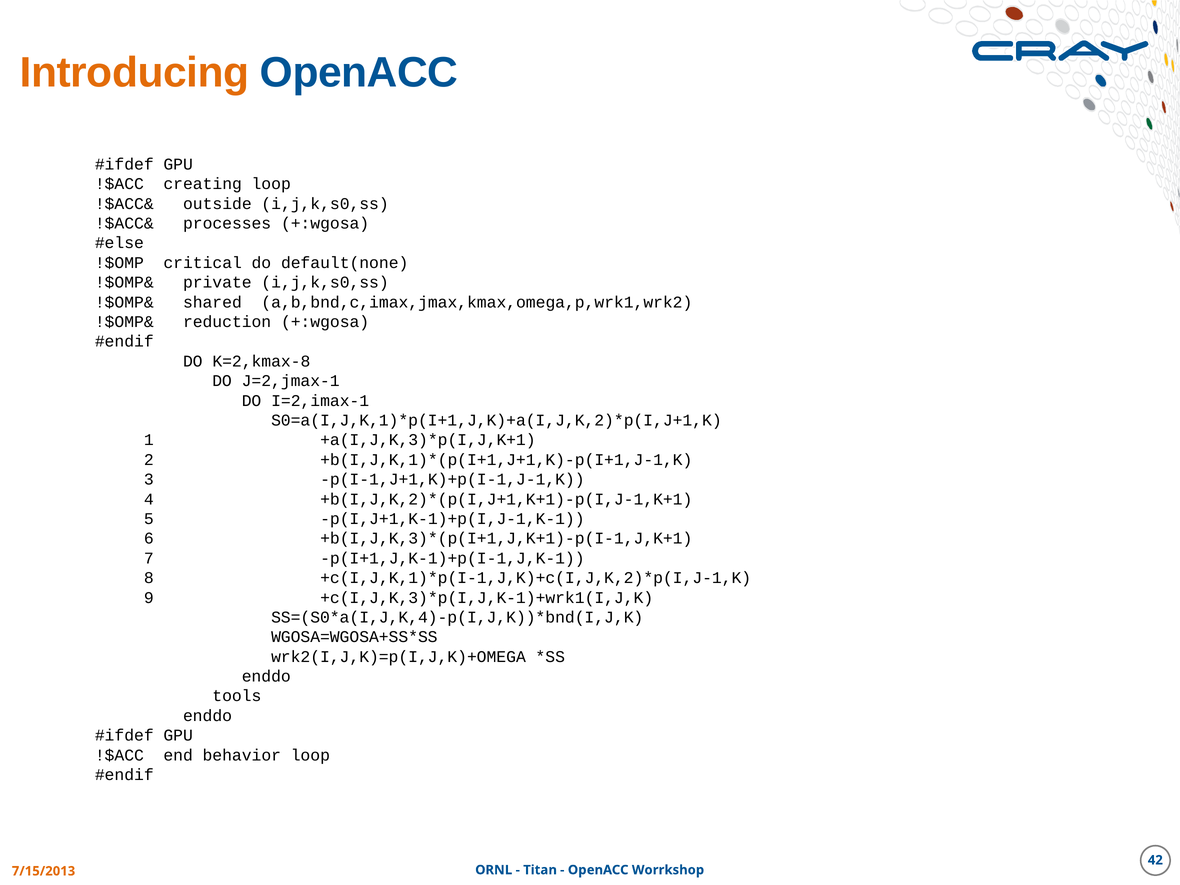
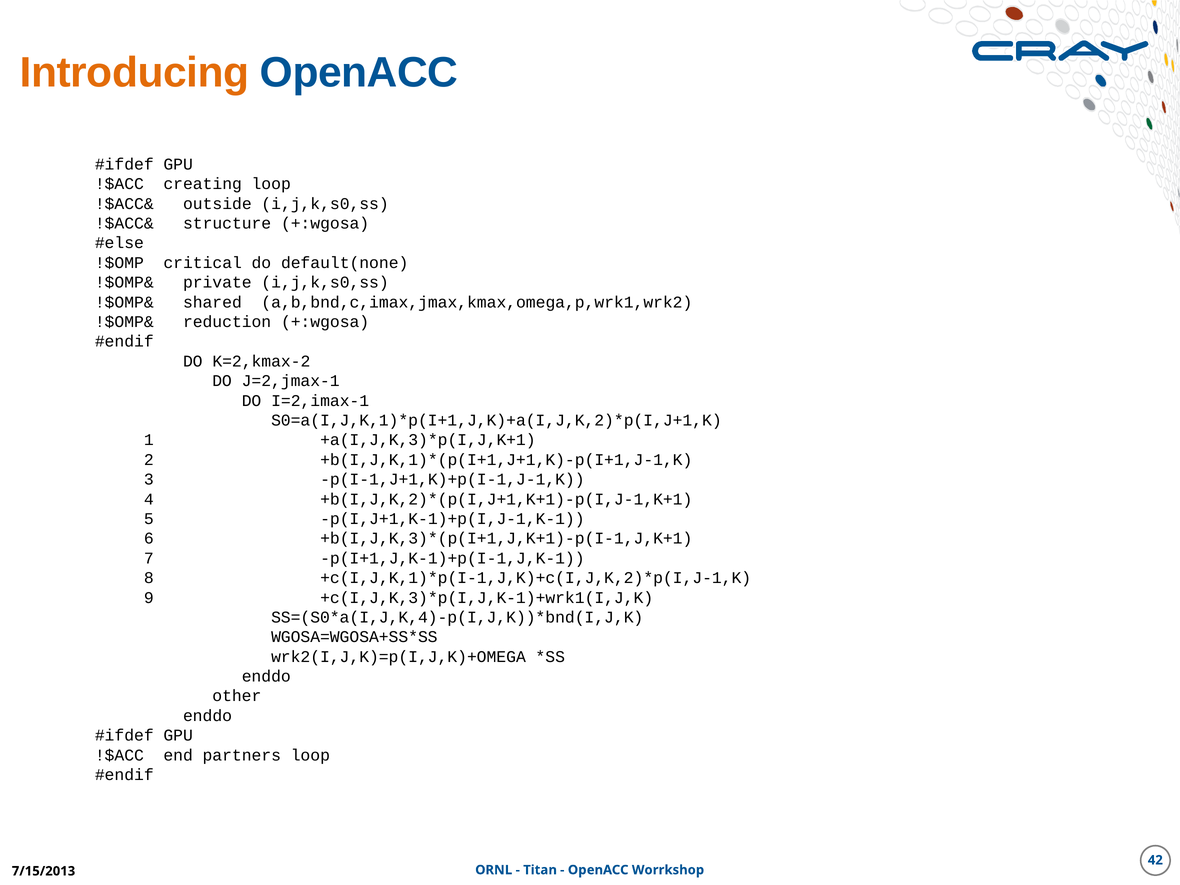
processes: processes -> structure (227, 223)
K=2,kmax-8: K=2,kmax-8 -> K=2,kmax-2 (261, 361)
tools: tools -> other (237, 696)
behavior: behavior -> partners (242, 755)
7/15/2013 colour: orange -> black (44, 871)
